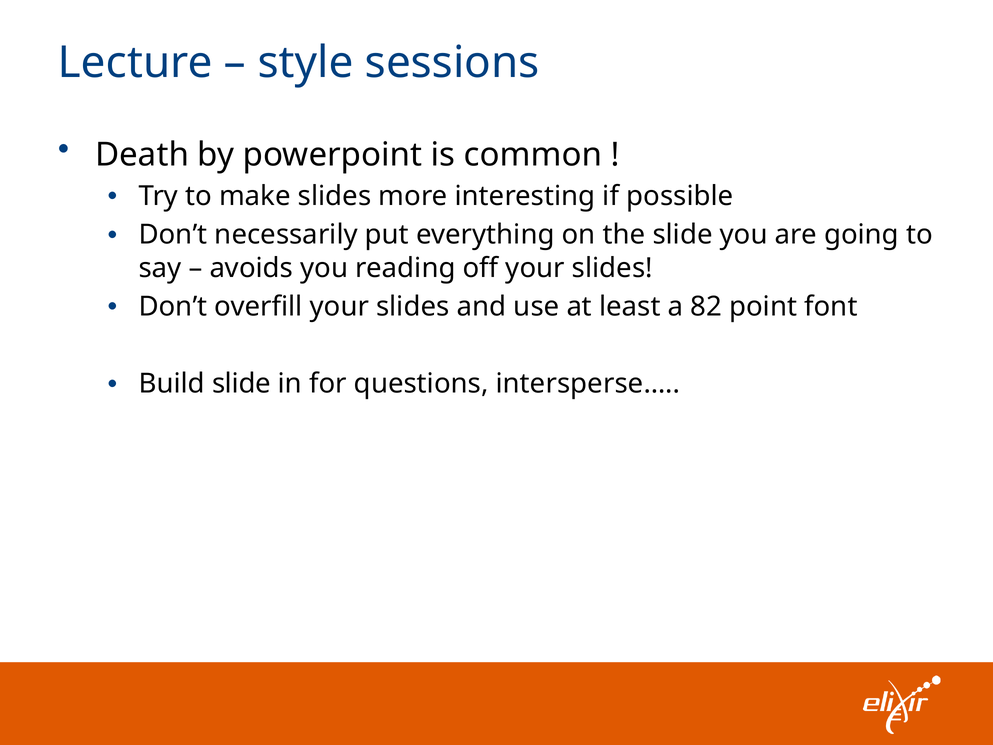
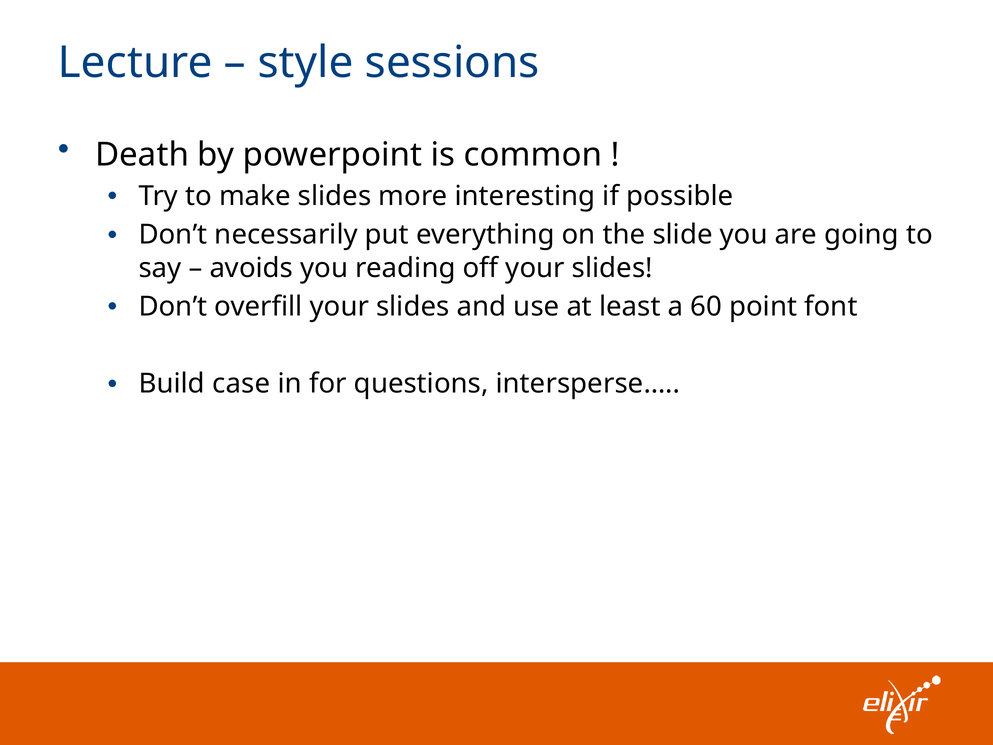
82: 82 -> 60 (706, 307)
Build slide: slide -> case (241, 384)
